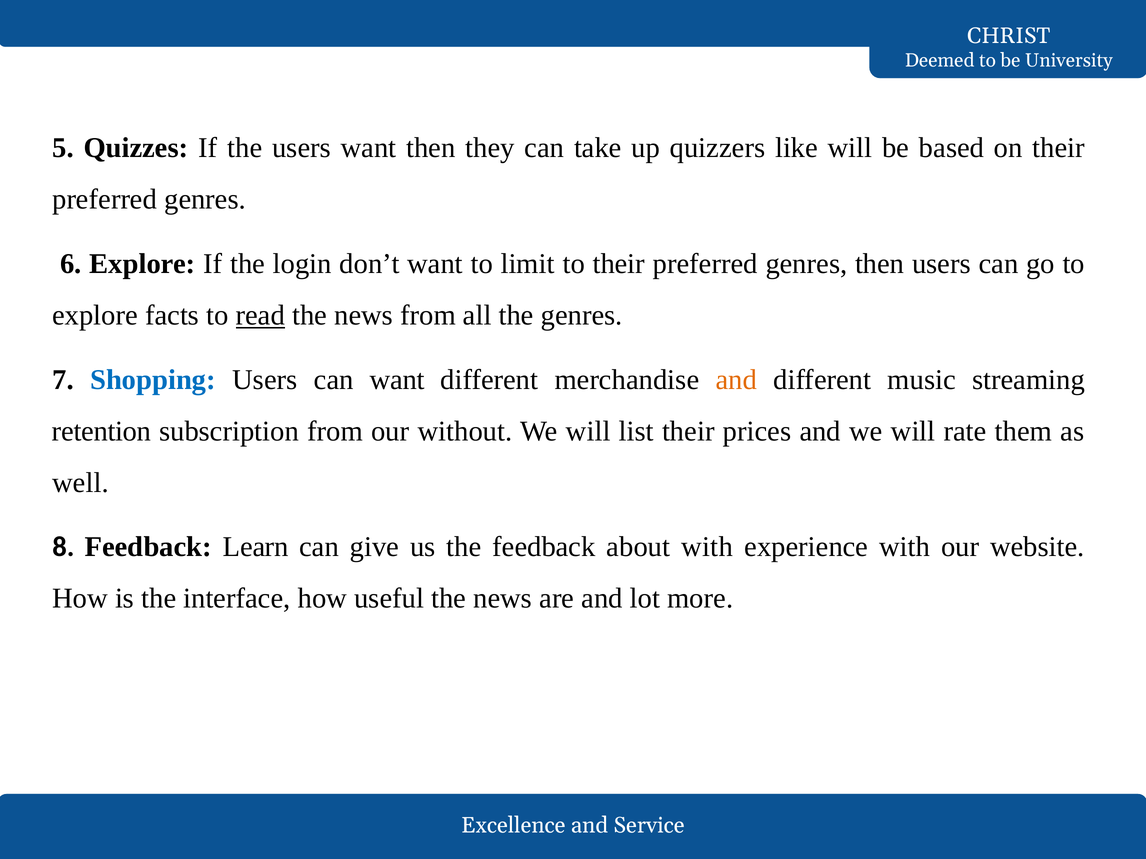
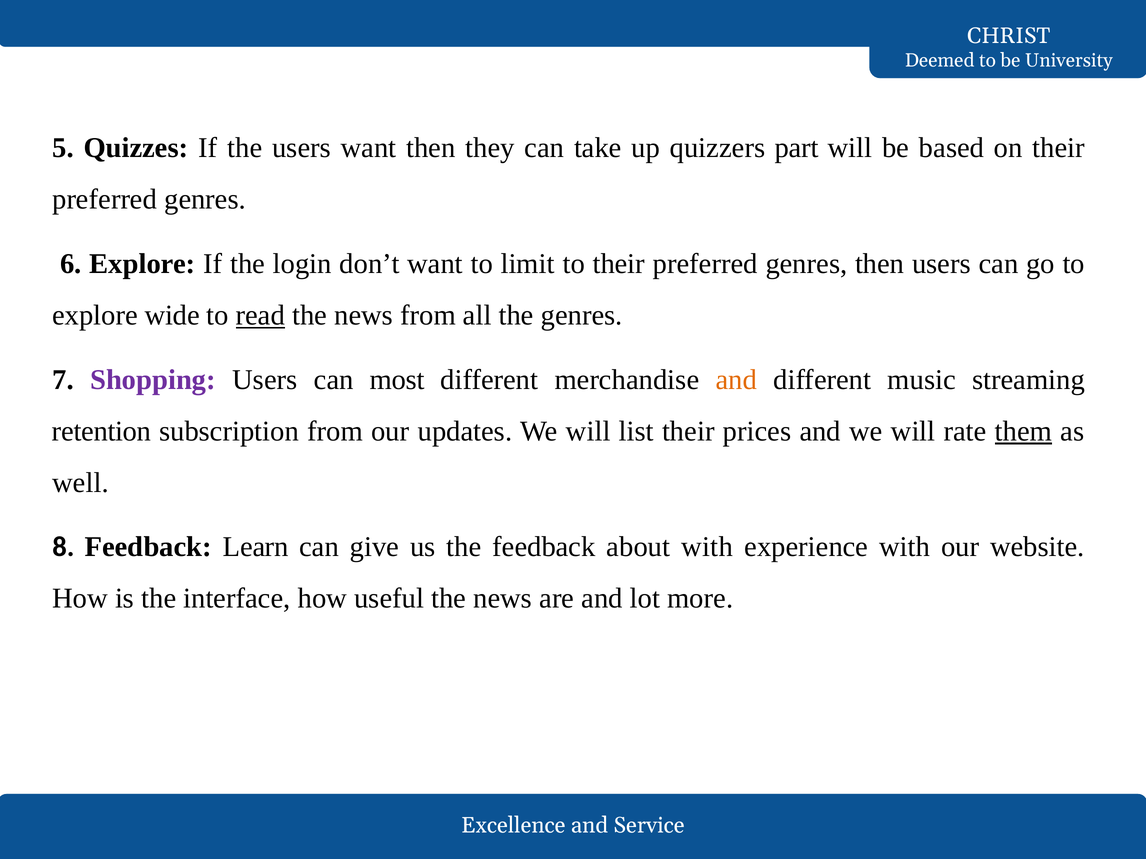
like: like -> part (797, 148)
facts: facts -> wide (172, 315)
Shopping colour: blue -> purple (153, 380)
can want: want -> most (397, 380)
without: without -> updates (465, 431)
them underline: none -> present (1023, 431)
